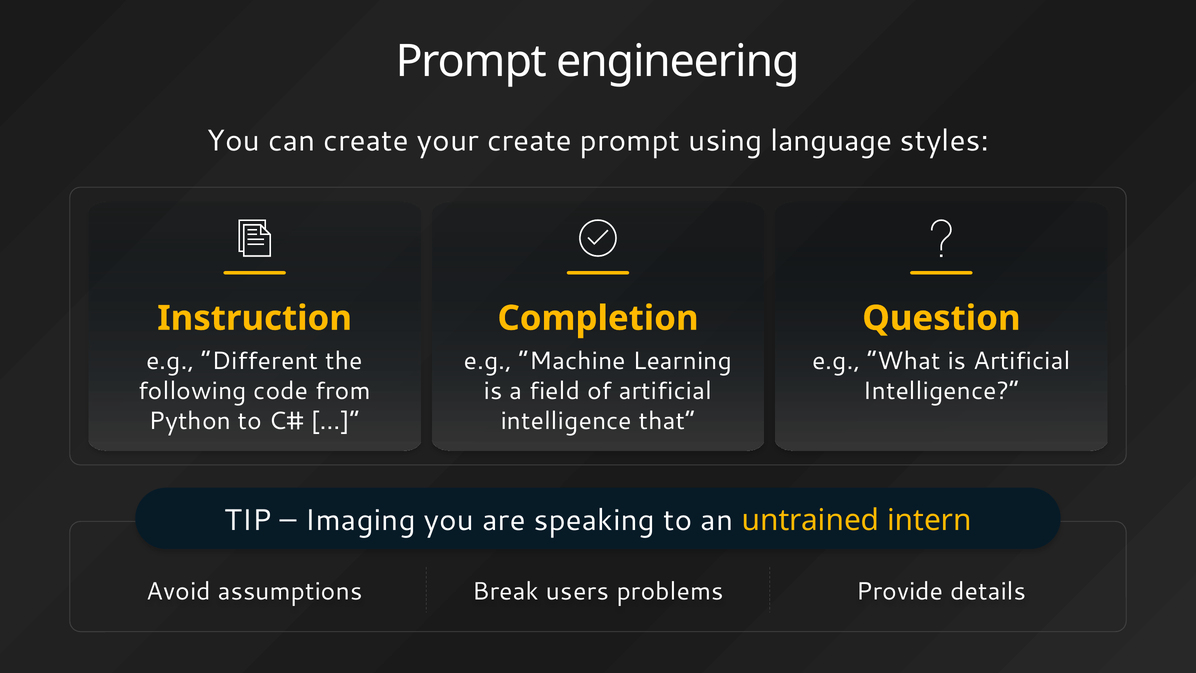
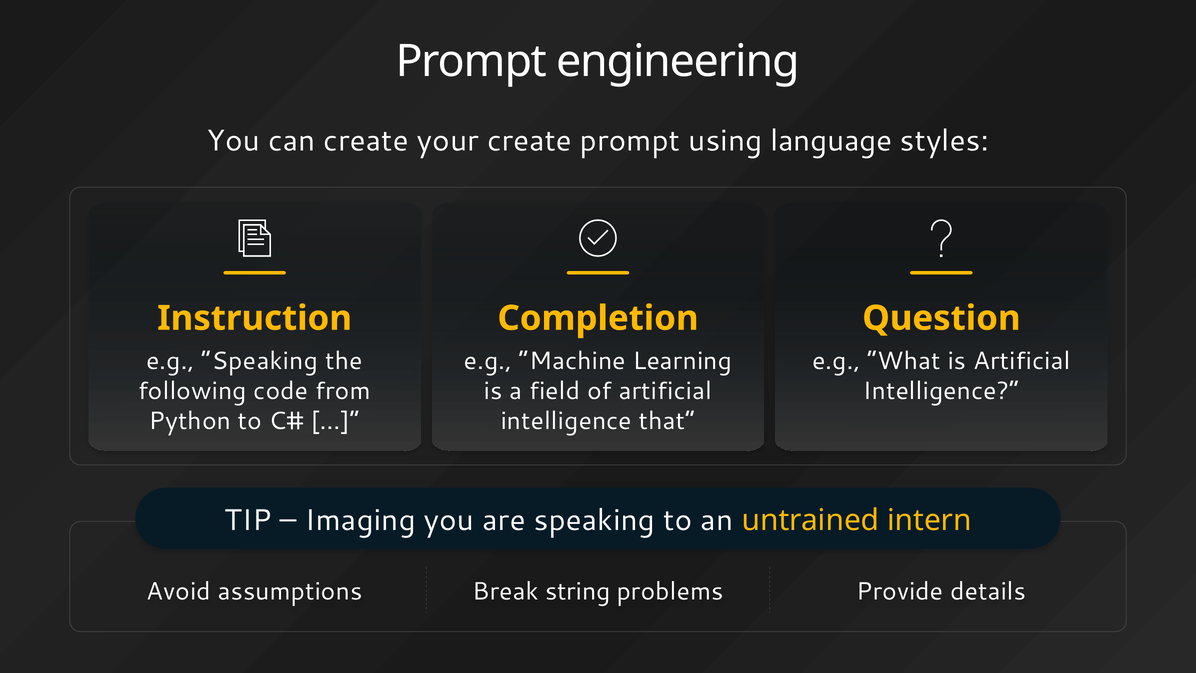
e.g Different: Different -> Speaking (260, 361)
users: users -> string (578, 591)
